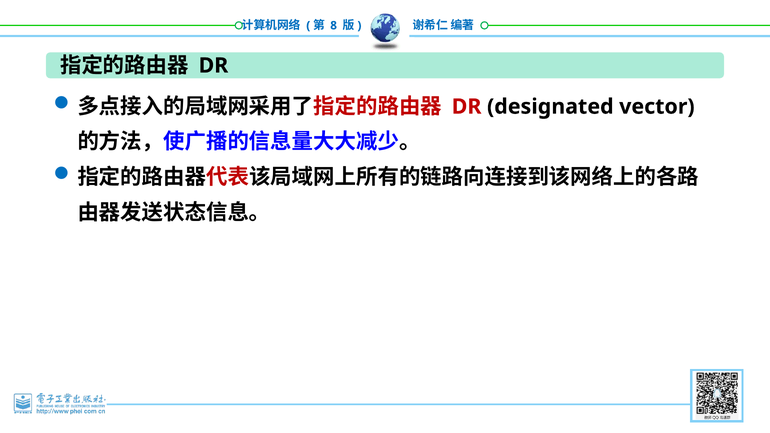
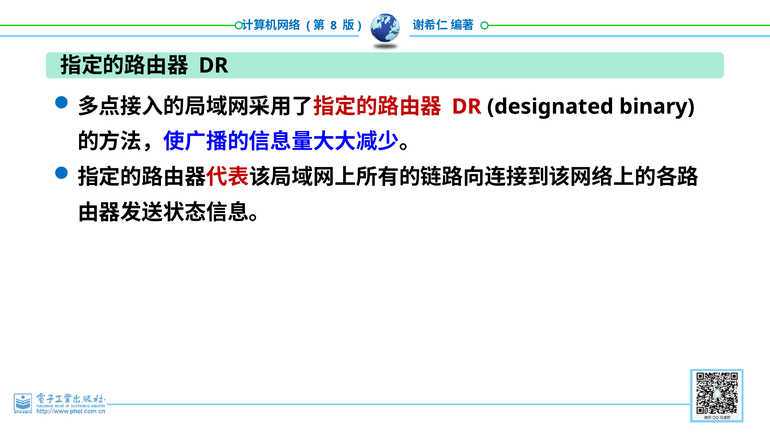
vector: vector -> binary (657, 107)
